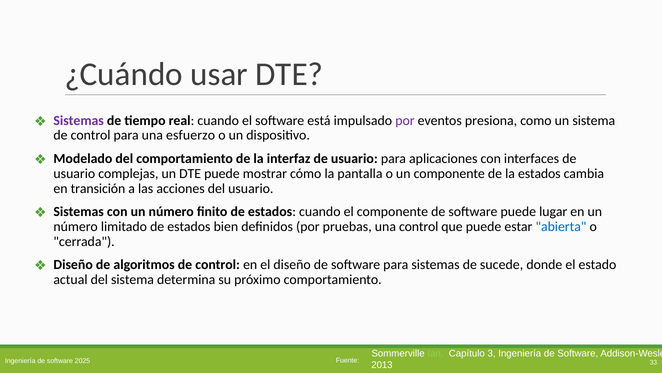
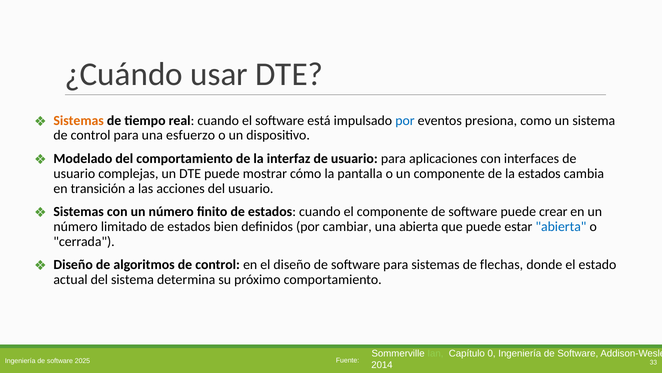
Sistemas colour: purple -> orange (79, 120)
por colour: purple -> blue (405, 120)
lugar: lugar -> crear (553, 211)
pruebas: pruebas -> cambiar (347, 226)
una control: control -> abierta (419, 226)
sucede: sucede -> flechas (502, 264)
3: 3 -> 0 (492, 353)
2013: 2013 -> 2014 (382, 364)
